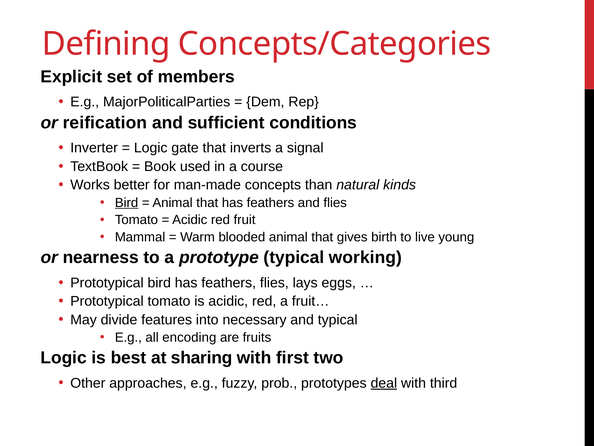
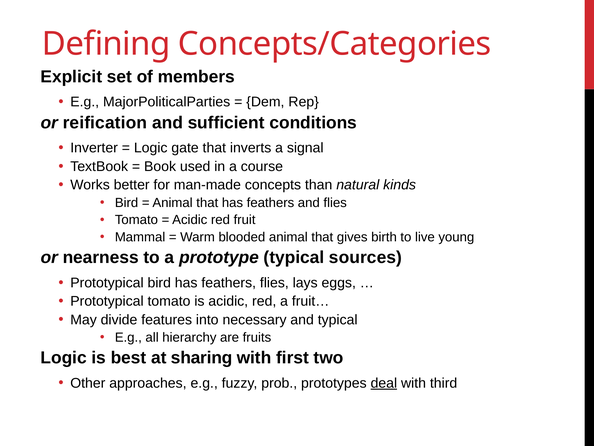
Bird underline: present -> none (127, 202)
working: working -> sources (365, 257)
encoding: encoding -> hierarchy (189, 337)
